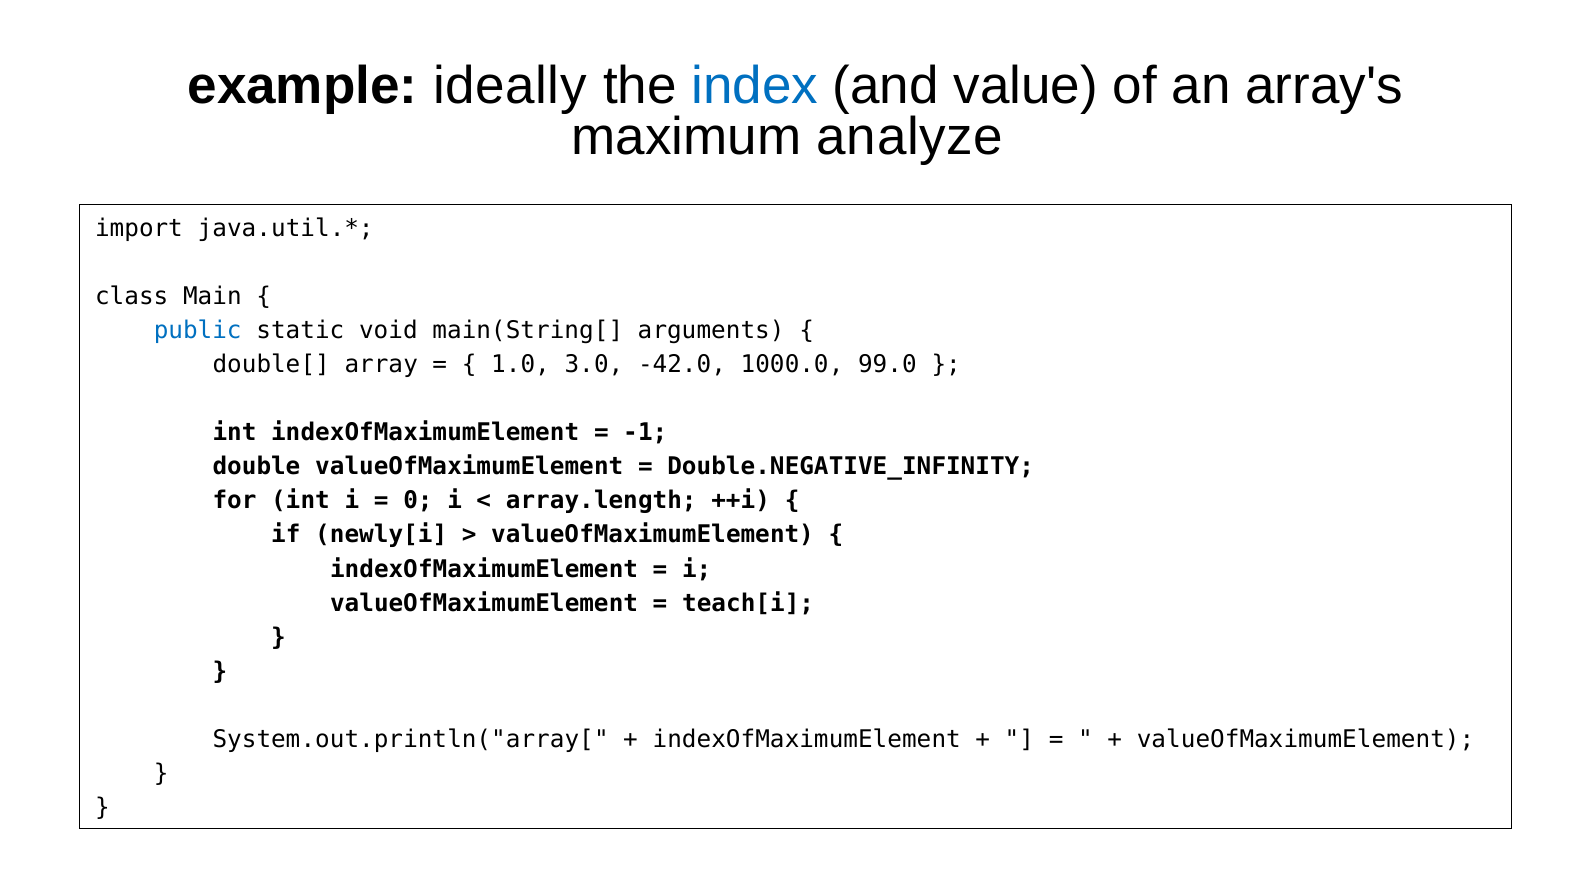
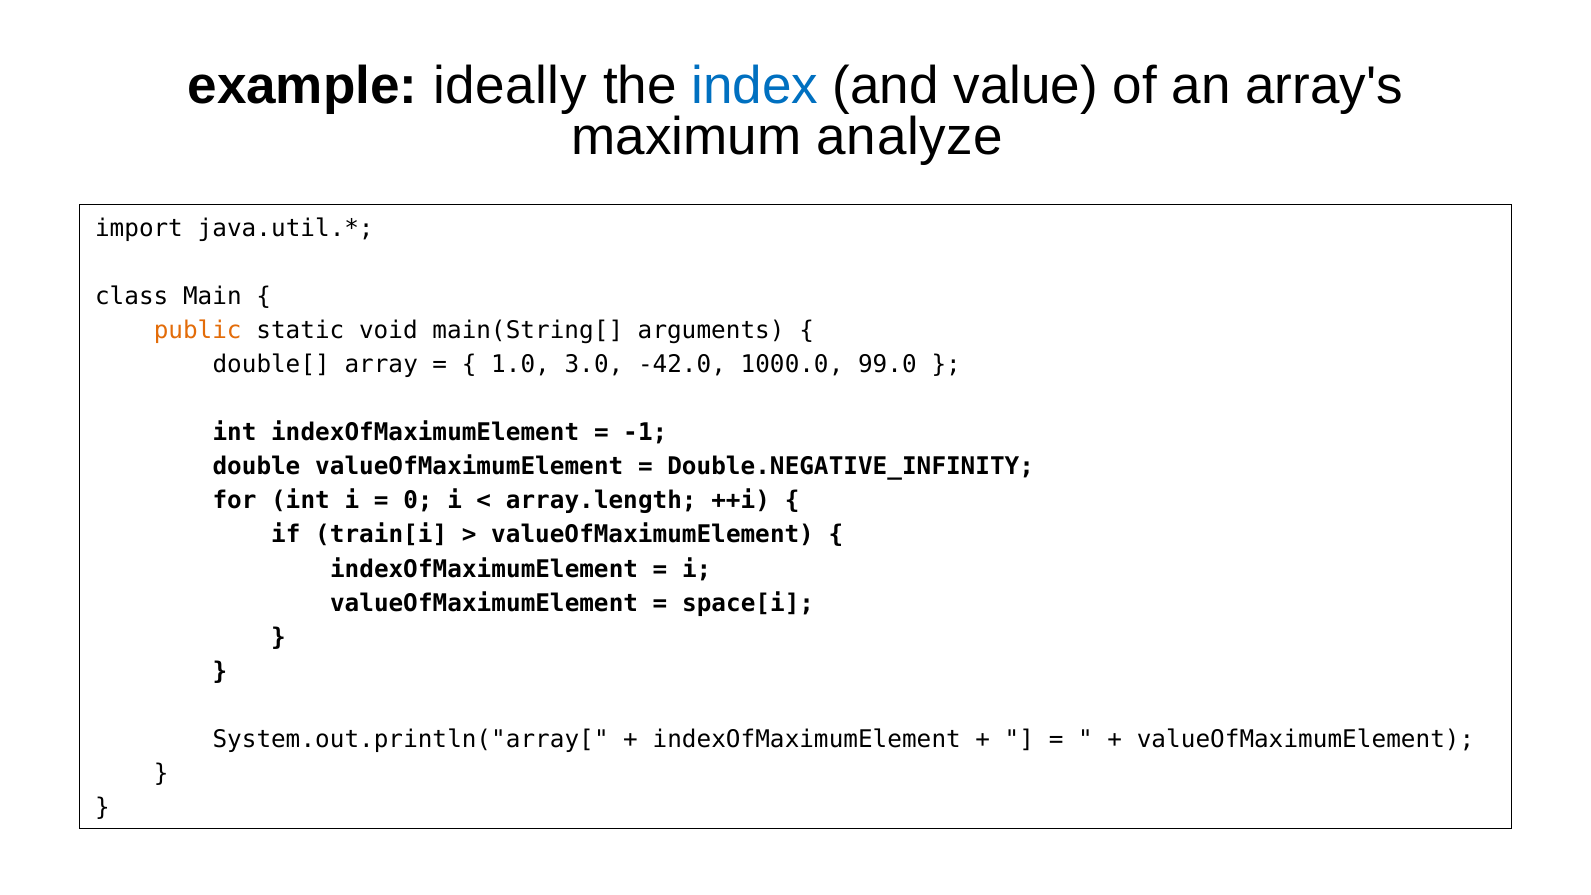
public colour: blue -> orange (198, 330)
newly[i: newly[i -> train[i (381, 535)
teach[i: teach[i -> space[i (748, 603)
